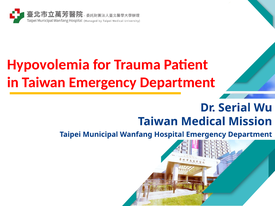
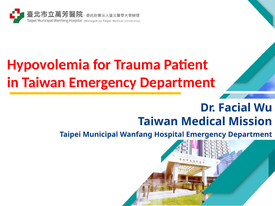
Serial: Serial -> Facial (235, 108)
